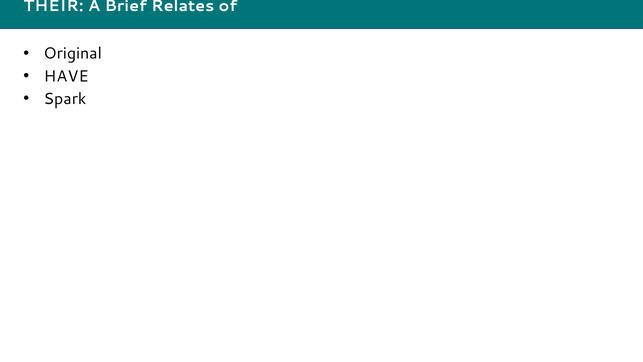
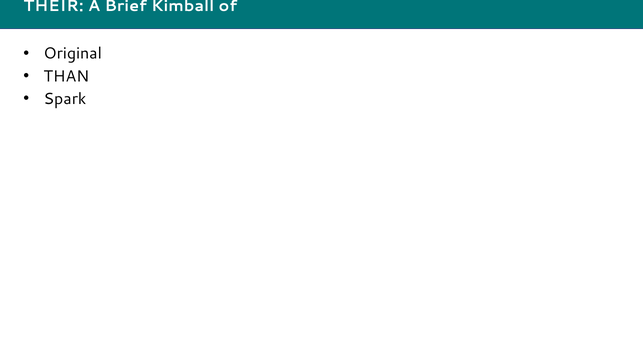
Relates: Relates -> Kimball (183, 6)
HAVE: HAVE -> THAN (66, 76)
